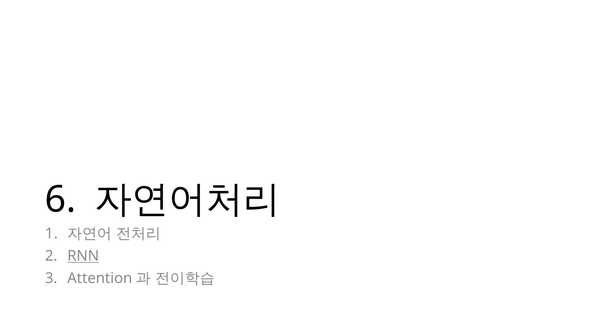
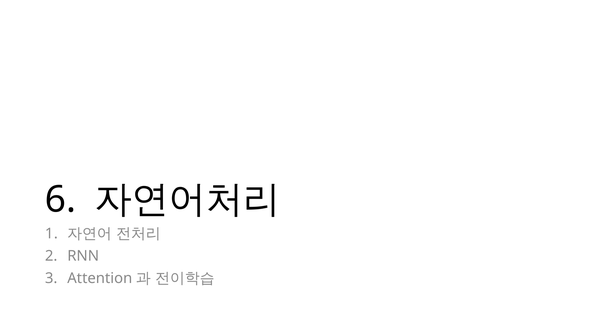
RNN underline: present -> none (83, 256)
